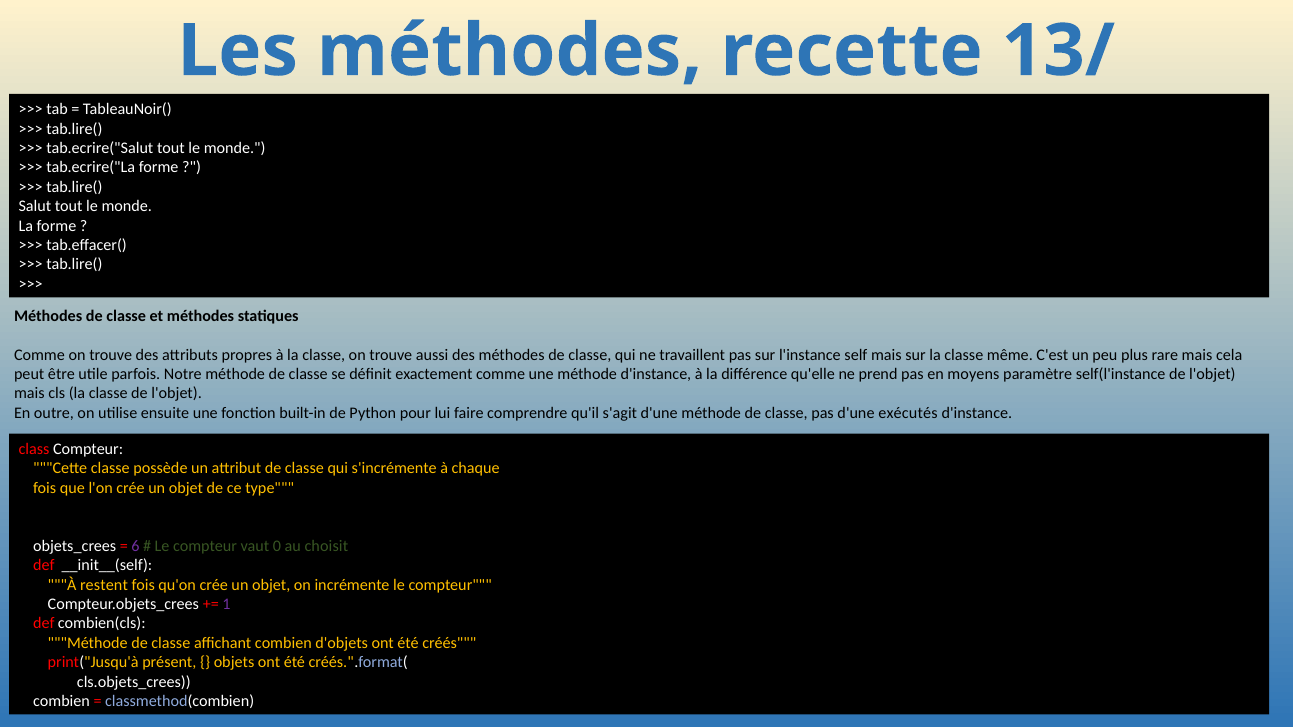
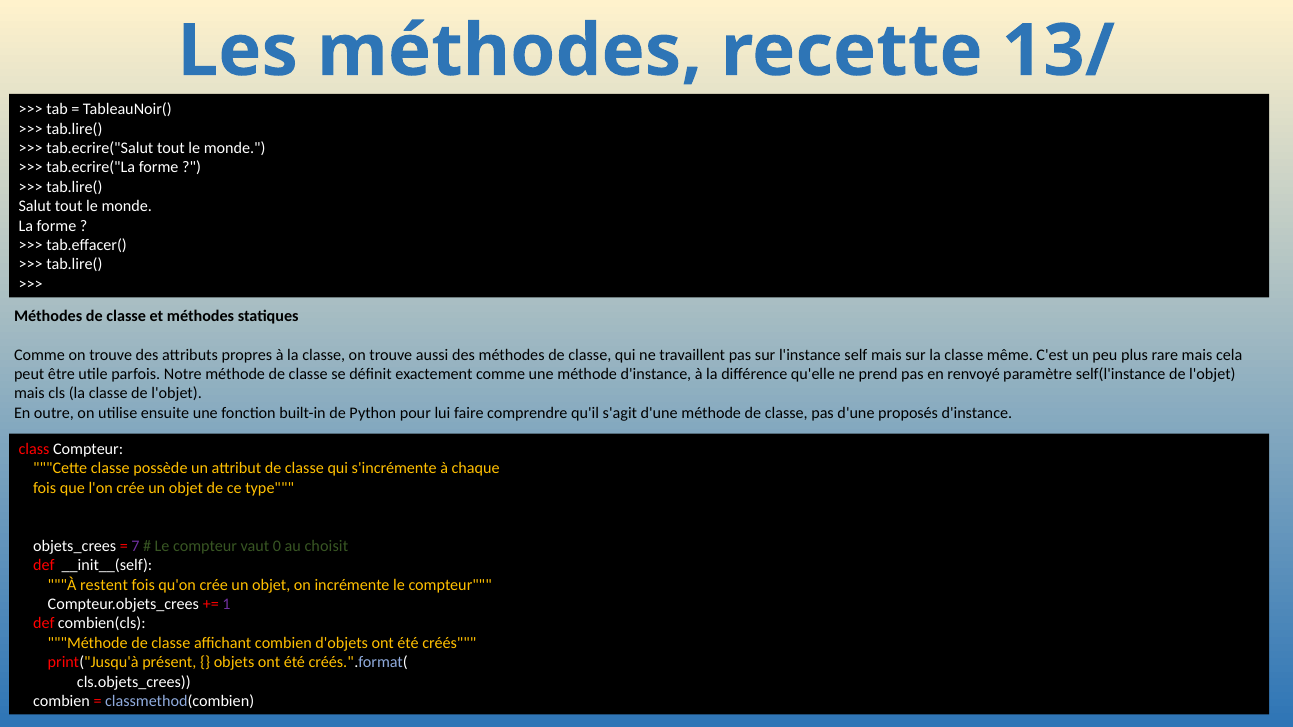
moyens: moyens -> renvoyé (974, 374)
exécutés: exécutés -> proposés (908, 413)
6: 6 -> 7 (135, 546)
